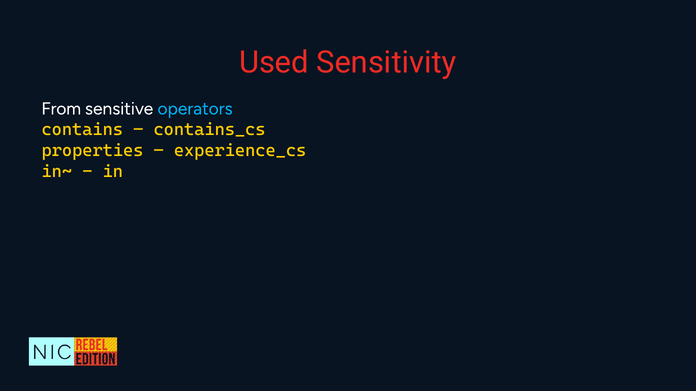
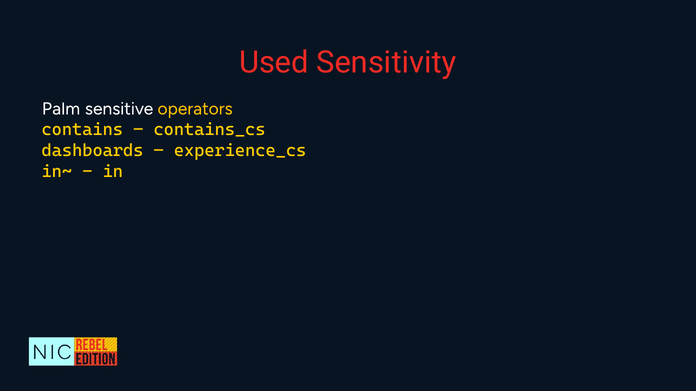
From: From -> Palm (61, 109)
operators colour: light blue -> yellow (195, 109)
properties: properties -> dashboards (93, 151)
